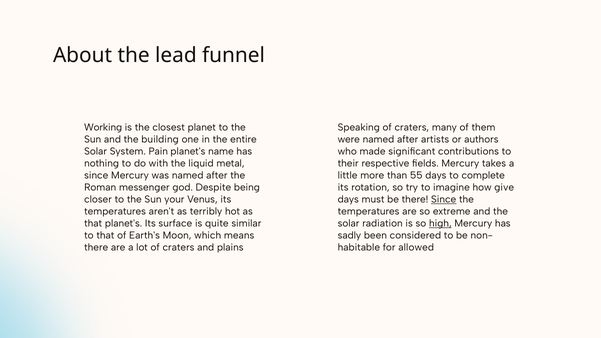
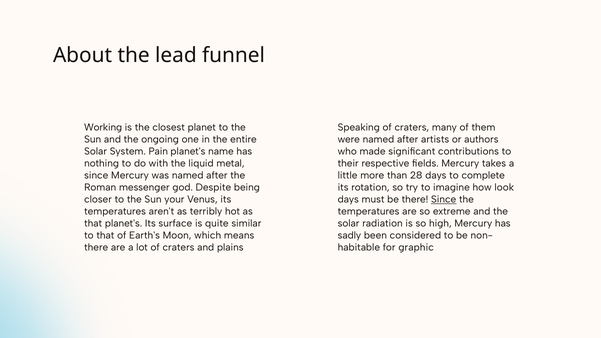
building: building -> ongoing (160, 139)
55: 55 -> 28 (416, 175)
give: give -> look (504, 187)
high underline: present -> none (440, 223)
allowed: allowed -> graphic (416, 247)
